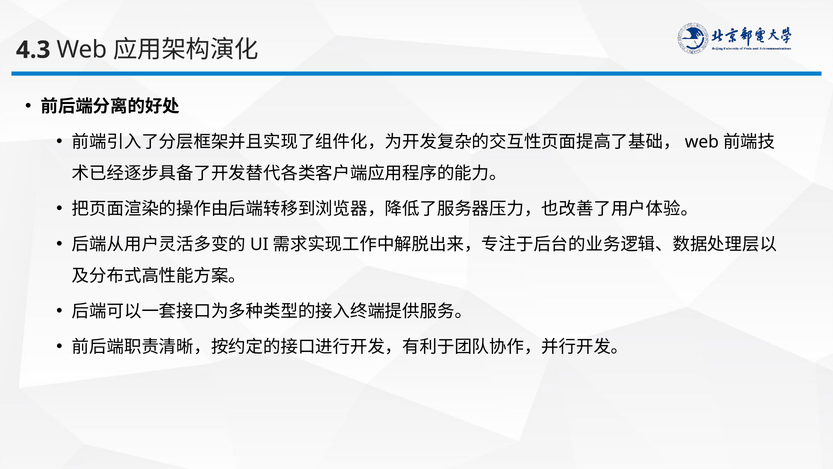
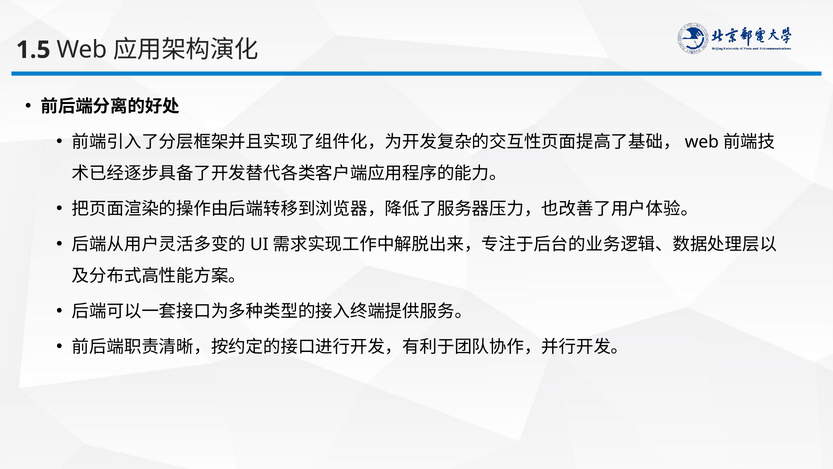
4.3: 4.3 -> 1.5 (33, 50)
